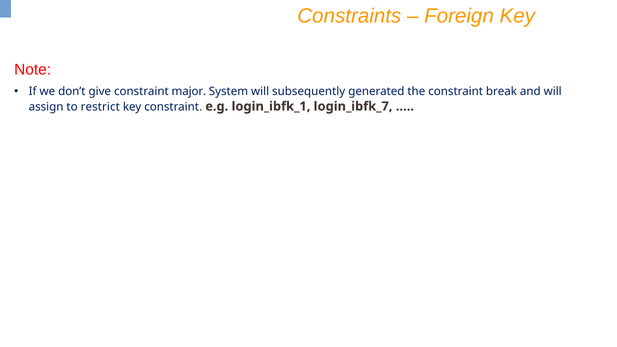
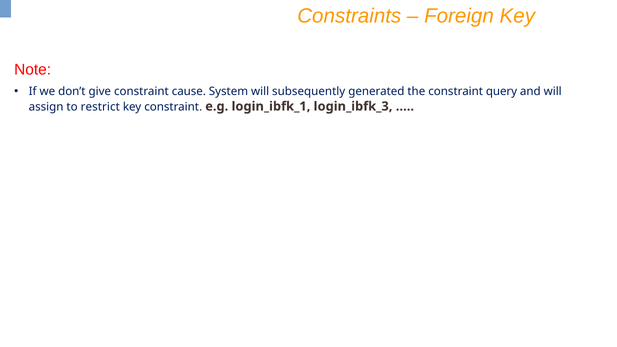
major: major -> cause (189, 92)
break: break -> query (502, 92)
login_ibfk_7: login_ibfk_7 -> login_ibfk_3 (353, 106)
